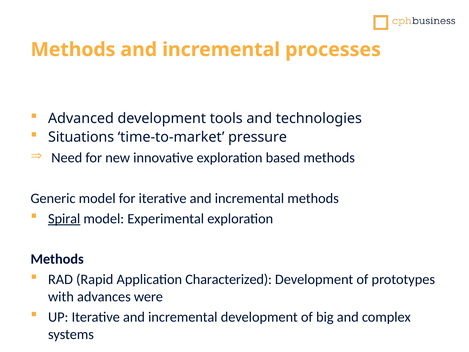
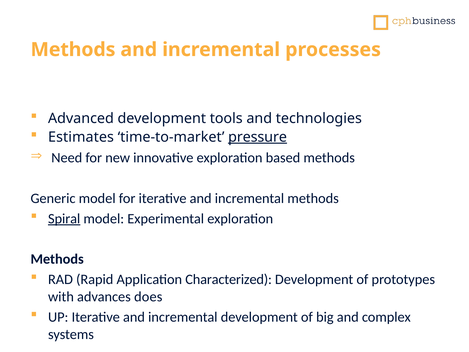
Situations: Situations -> Estimates (81, 137)
pressure underline: none -> present (258, 137)
were: were -> does (148, 297)
